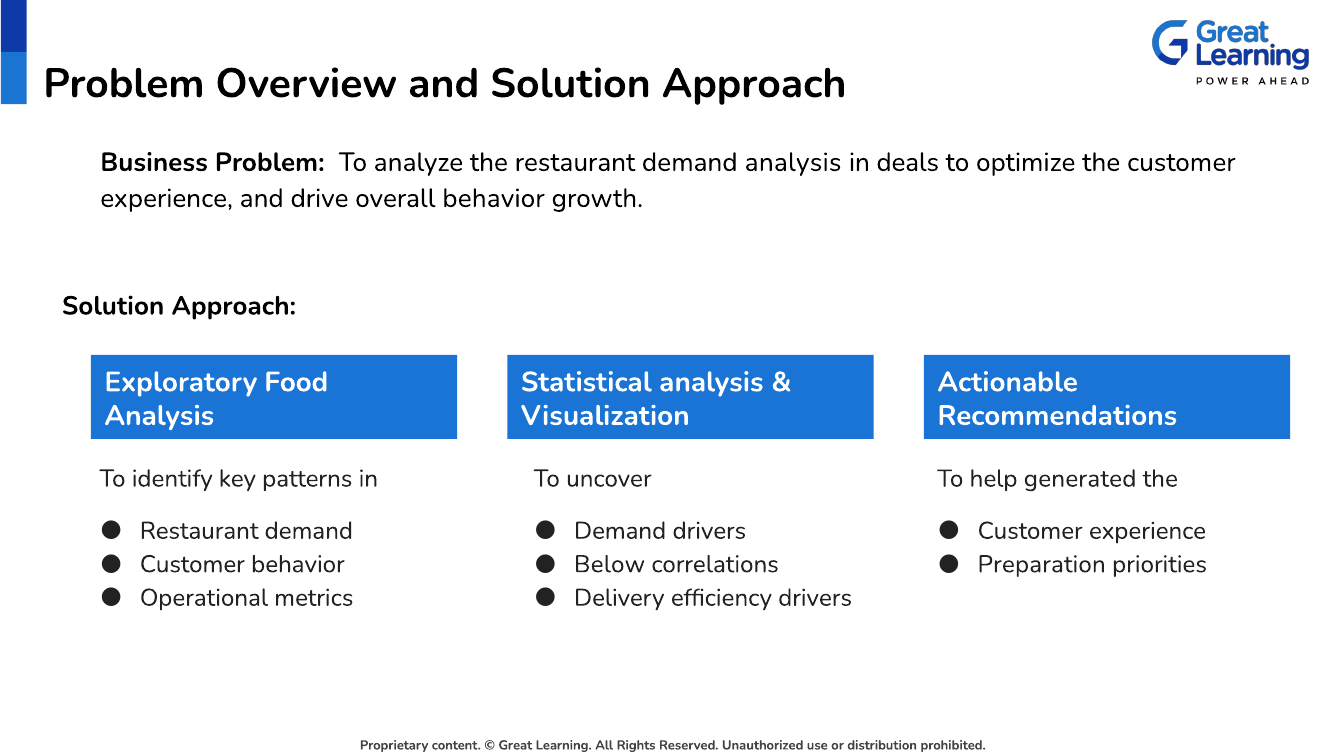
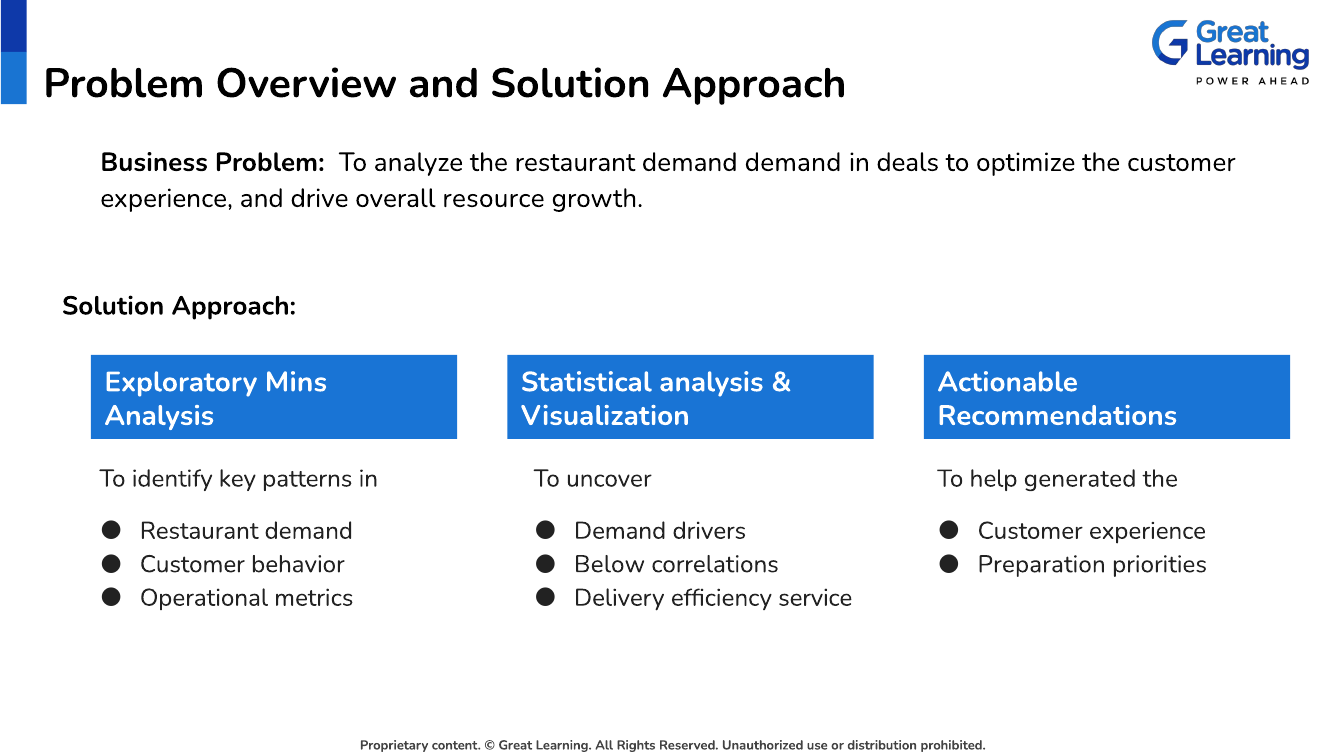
demand analysis: analysis -> demand (793, 162)
overall behavior: behavior -> resource (493, 198)
Food: Food -> Mins (296, 382)
efficiency drivers: drivers -> service (815, 598)
